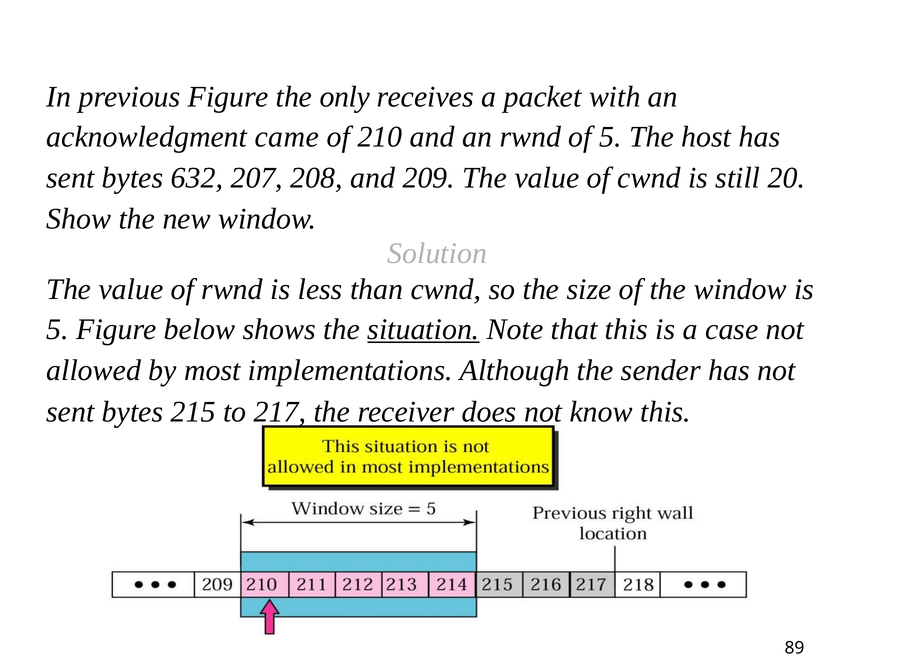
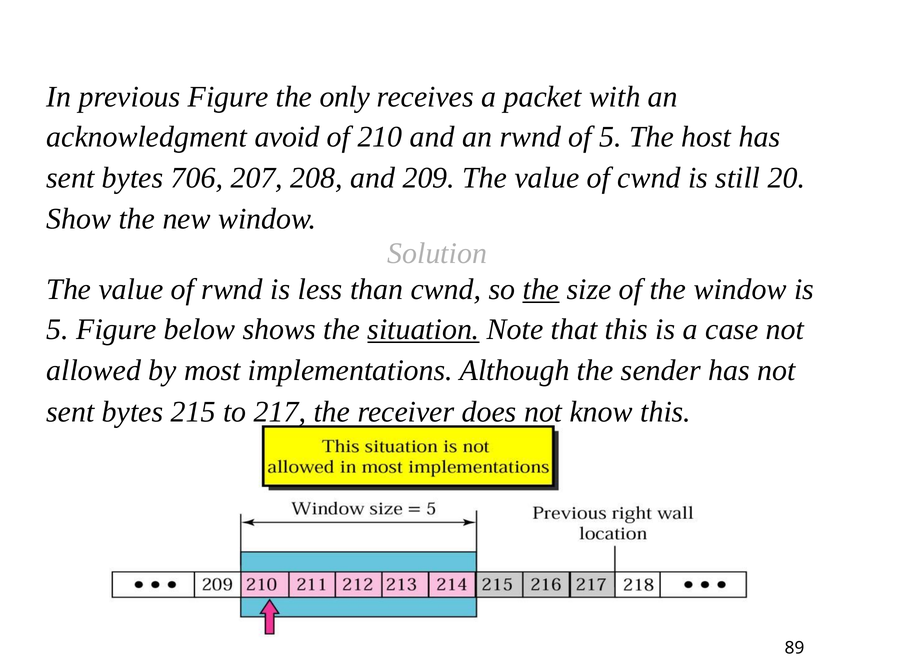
came: came -> avoid (287, 137)
632: 632 -> 706 (197, 178)
the underline: none -> present (541, 290)
